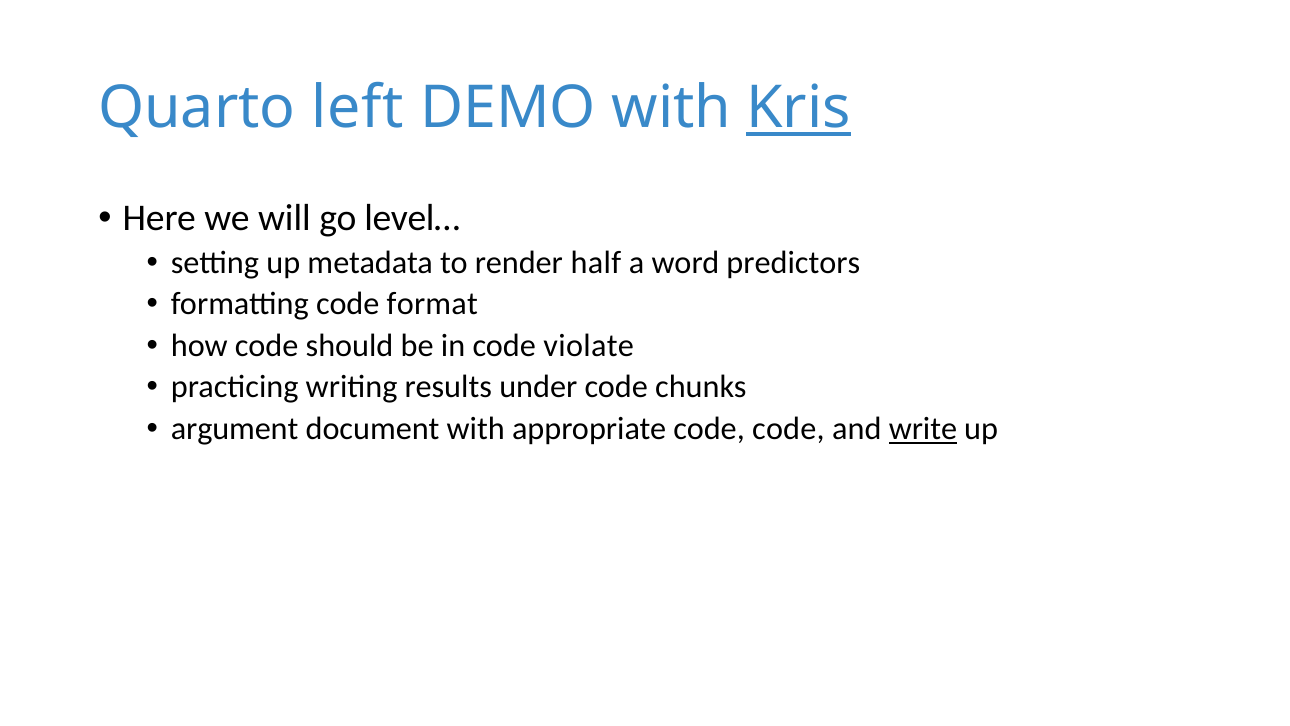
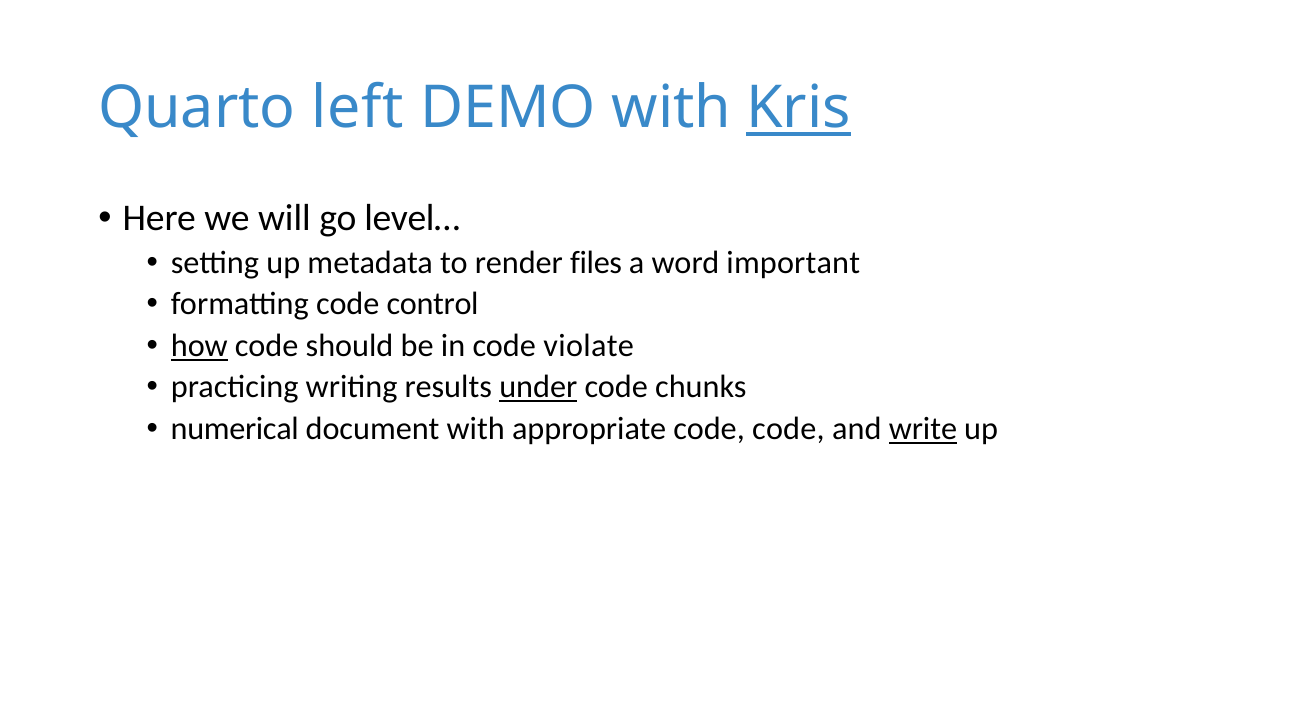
half: half -> files (596, 263)
predictors: predictors -> important (793, 263)
format: format -> control (433, 304)
how underline: none -> present (199, 346)
under underline: none -> present (538, 387)
argument: argument -> numerical (235, 429)
